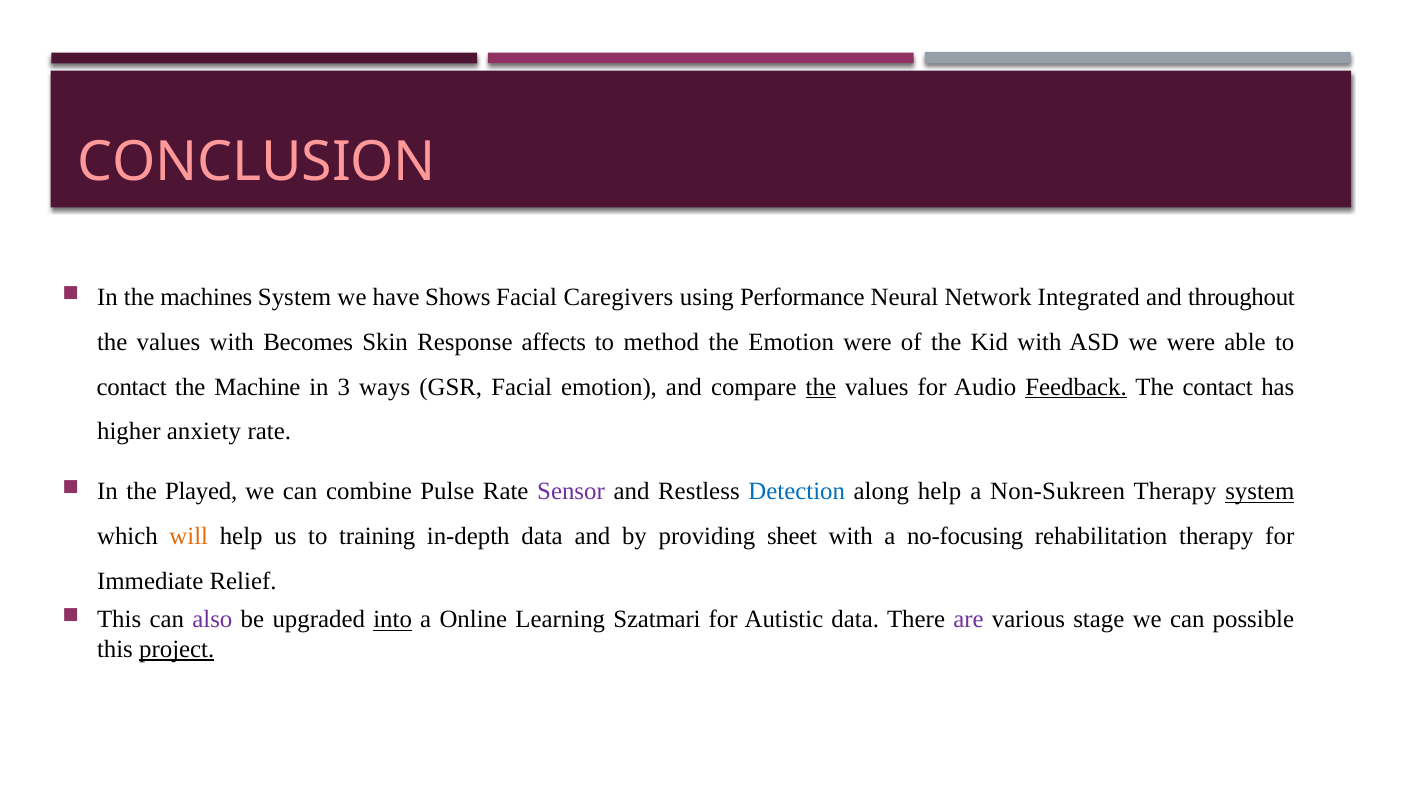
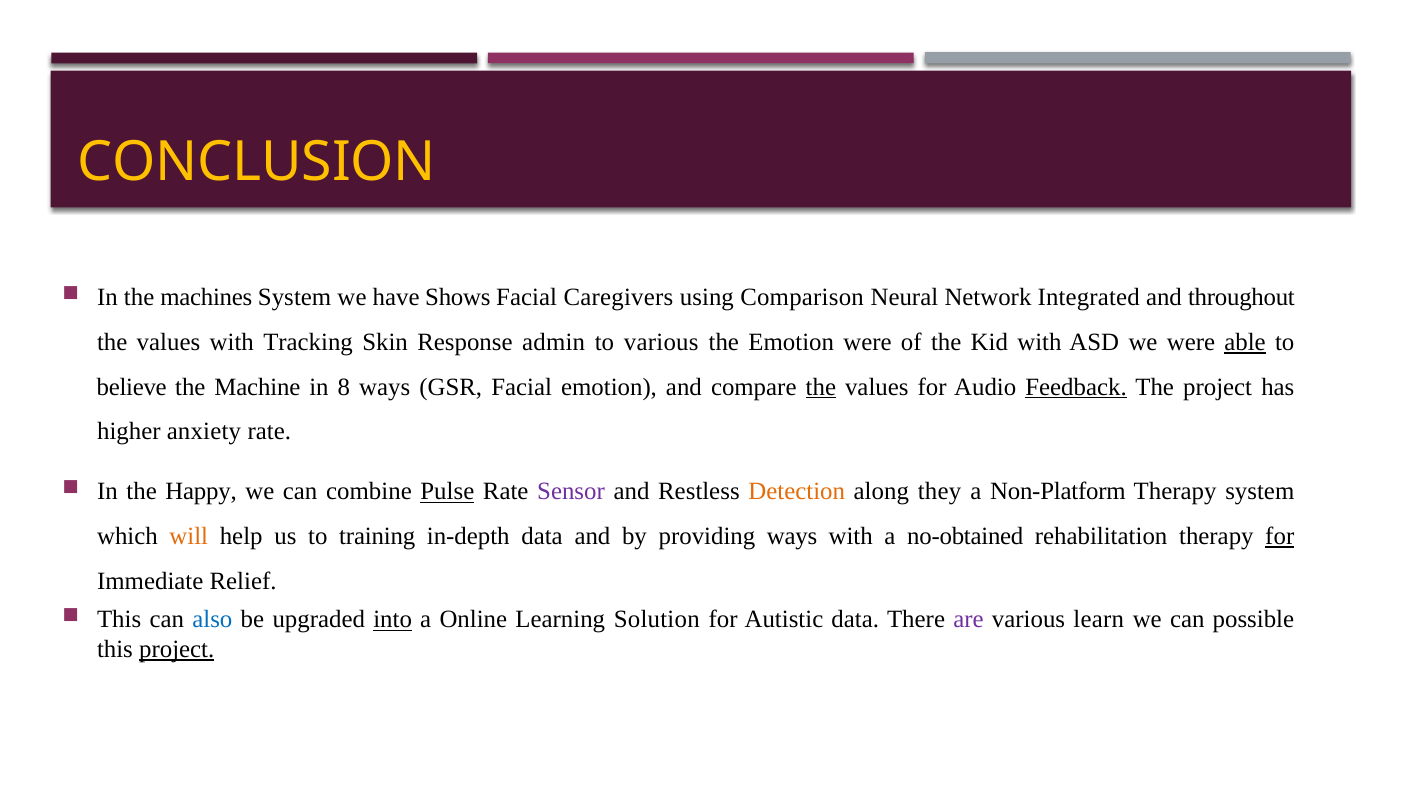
CONCLUSION colour: pink -> yellow (257, 163)
Performance: Performance -> Comparison (802, 297)
Becomes: Becomes -> Tracking (308, 342)
affects: affects -> admin (554, 342)
to method: method -> various (661, 342)
able underline: none -> present (1245, 342)
contact: contact -> believe (132, 387)
3: 3 -> 8 (344, 387)
The contact: contact -> project (1218, 387)
Played: Played -> Happy (201, 491)
Pulse underline: none -> present (447, 491)
Detection colour: blue -> orange (797, 491)
along help: help -> they (940, 491)
Non-Sukreen: Non-Sukreen -> Non-Platform (1058, 491)
system underline: present -> none (1260, 491)
providing sheet: sheet -> ways (792, 536)
no-focusing: no-focusing -> no-obtained (965, 536)
for underline: none -> present (1280, 536)
also colour: purple -> blue (212, 619)
Szatmari: Szatmari -> Solution (657, 619)
stage: stage -> learn (1099, 619)
